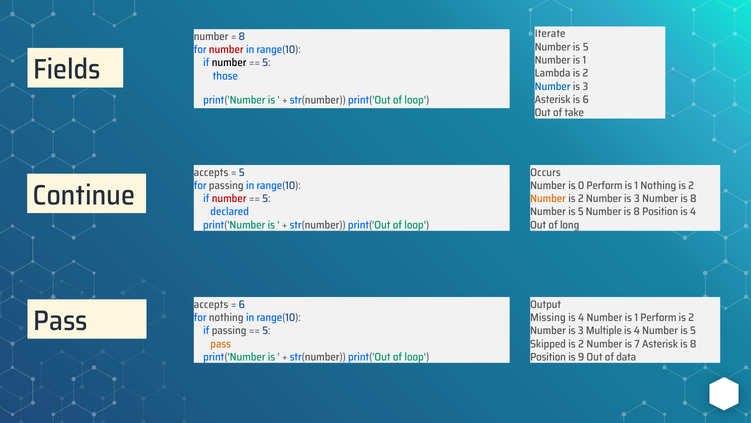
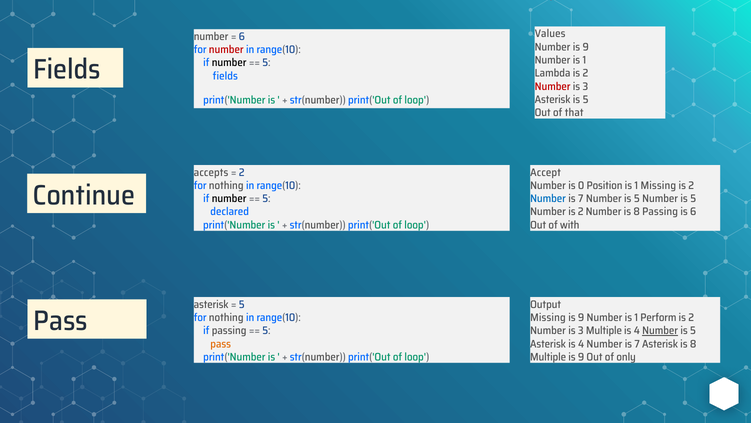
Iterate: Iterate -> Values (550, 34)
8: 8 -> 6 (242, 37)
5: 5 -> 9 (586, 47)
those: those -> fields (225, 76)
Number colour: blue -> red (553, 86)
6: 6 -> 5 (586, 99)
take: take -> that (574, 113)
5: 5 -> 2 (242, 172)
Occurs: Occurs -> Accept (546, 172)
passing: passing -> nothing (226, 185)
0 Perform: Perform -> Position (605, 185)
1 Nothing: Nothing -> Missing (658, 185)
number colour: red -> black (229, 198)
Number colour: orange -> blue (548, 198)
2: 2 -> 7 (581, 198)
3: 3 -> 5 (637, 198)
8: 8 -> 5 (693, 198)
5: 5 -> 2 (581, 212)
Number is 8 Position: Position -> Passing (660, 212)
4: 4 -> 6 (693, 212)
long: long -> with (570, 225)
accepts: accepts -> asterisk (211, 304)
6: 6 -> 5 (242, 304)
4: 4 -> 9 (581, 317)
Number underline: none -> present (660, 330)
Skipped: Skipped -> Asterisk (548, 343)
2: 2 -> 4 (581, 343)
Position: Position -> Multiple (548, 357)
data: data -> only (626, 357)
